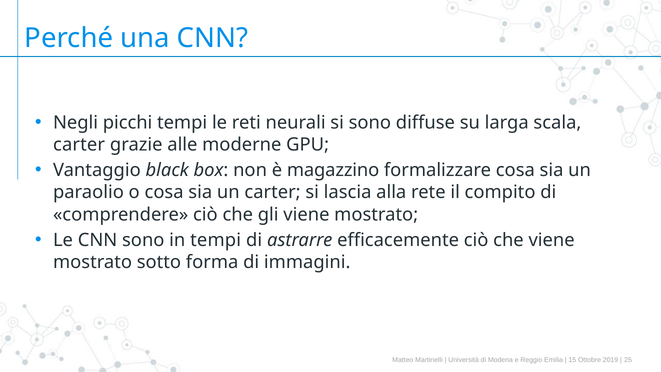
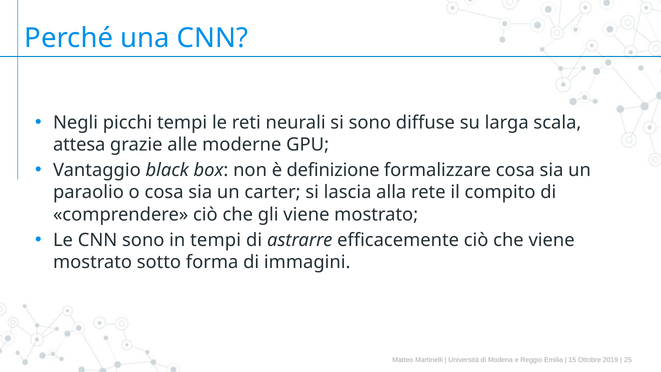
carter: carter -> attesa (79, 145)
magazzino: magazzino -> definizione (333, 170)
